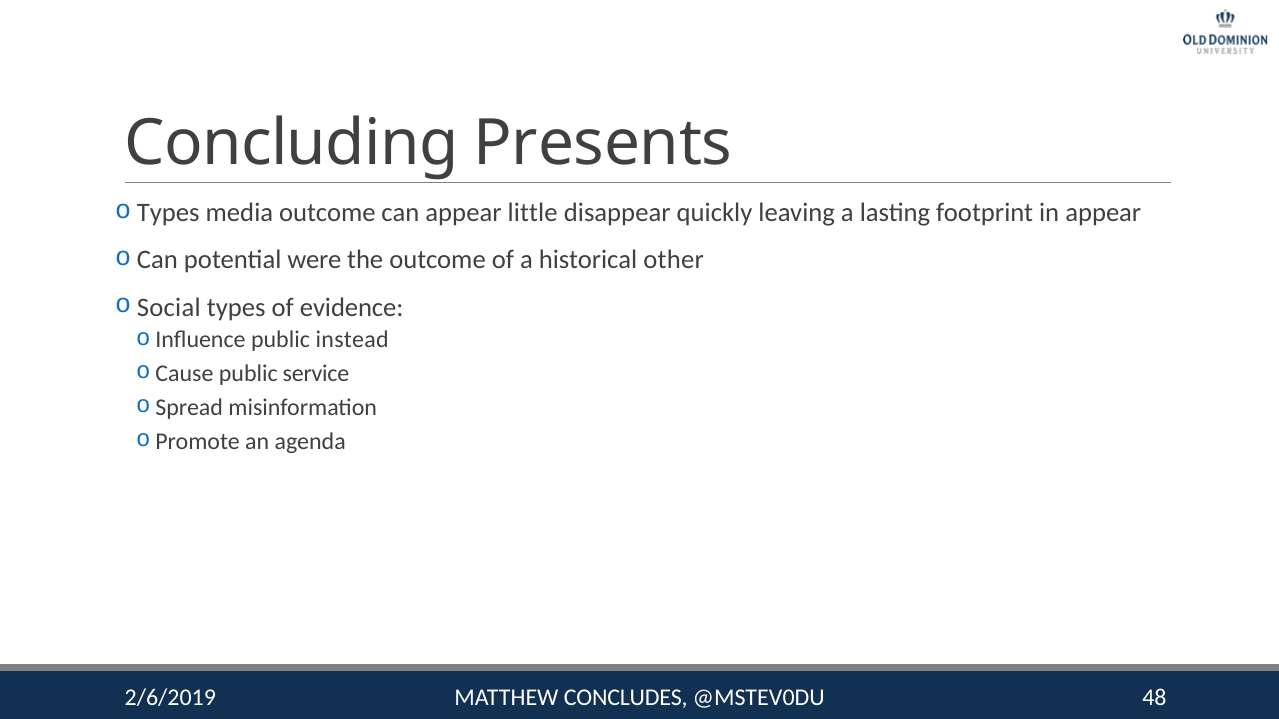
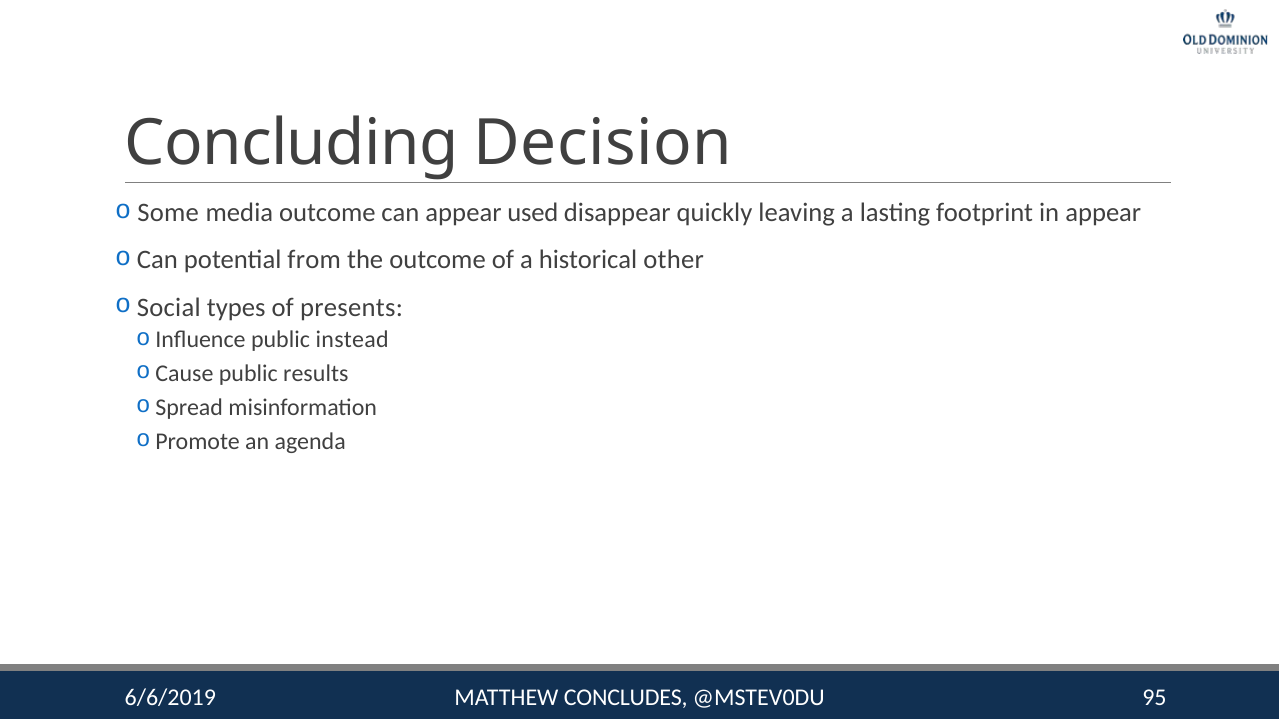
Presents: Presents -> Decision (603, 143)
Types: Types -> Some (168, 213)
little: little -> used (533, 213)
were: were -> from (314, 260)
evidence: evidence -> presents (351, 308)
service: service -> results (316, 374)
48: 48 -> 95 (1154, 698)
2/6/2019: 2/6/2019 -> 6/6/2019 (170, 698)
